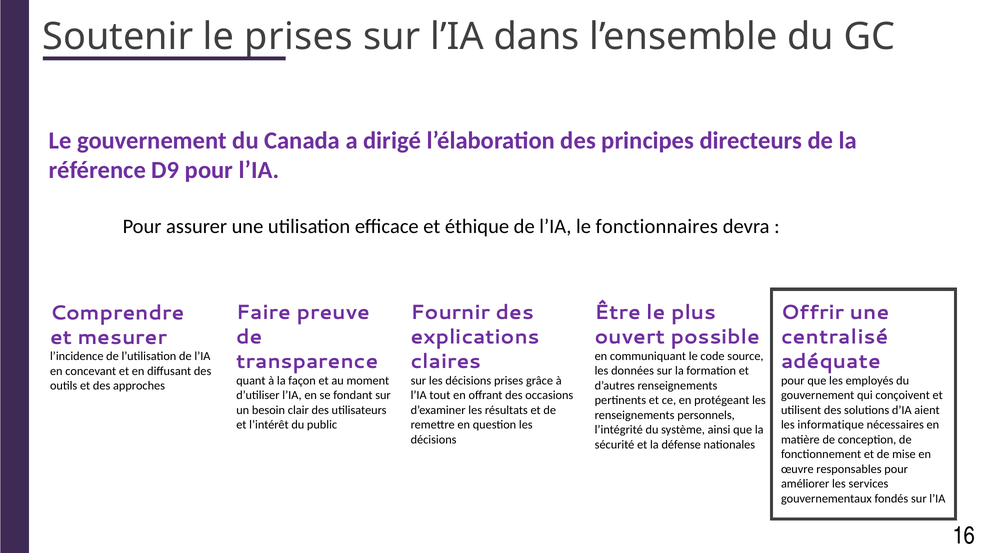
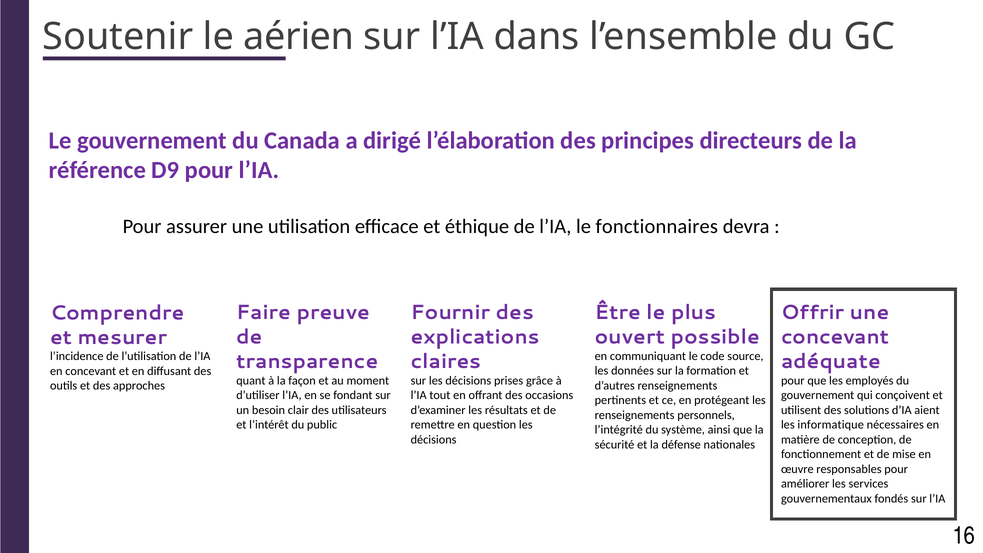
le prises: prises -> aérien (299, 37)
centralisé: centralisé -> concevant (835, 337)
